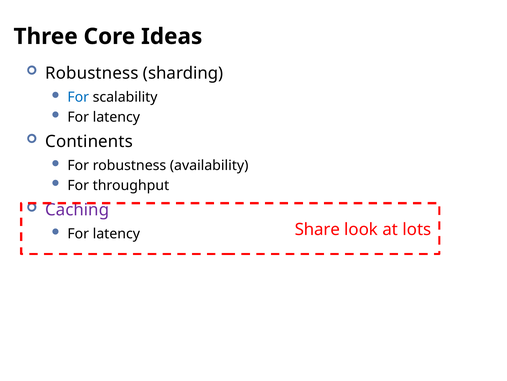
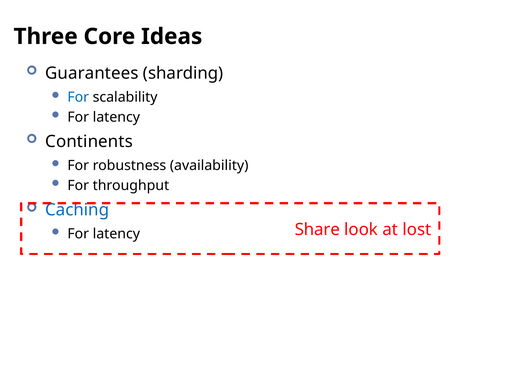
Robustness: Robustness -> Guarantees (92, 73)
Caching colour: purple -> blue (77, 209)
lots: lots -> lost (417, 229)
